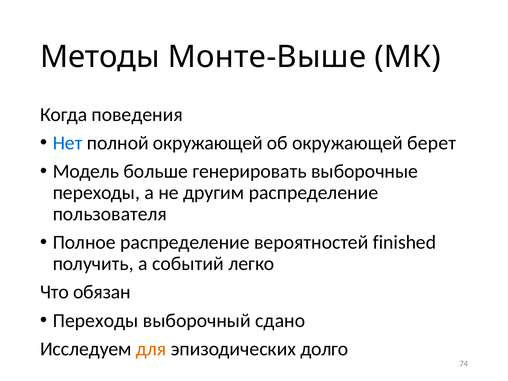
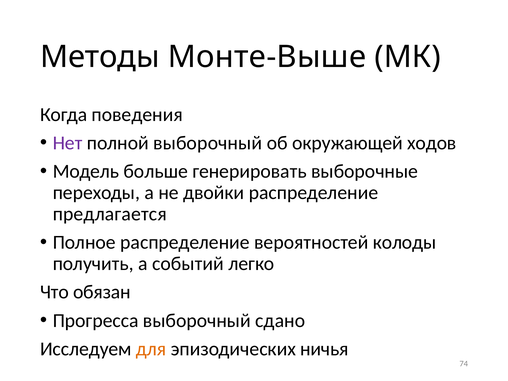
Нет colour: blue -> purple (68, 143)
полной окружающей: окружающей -> выборочный (208, 143)
берет: берет -> ходов (432, 143)
другим: другим -> двойки (214, 193)
пользователя: пользователя -> предлагается (110, 214)
finished: finished -> колоды (405, 242)
Переходы: Переходы -> Прогресса (96, 321)
долго: долго -> ничья (324, 349)
